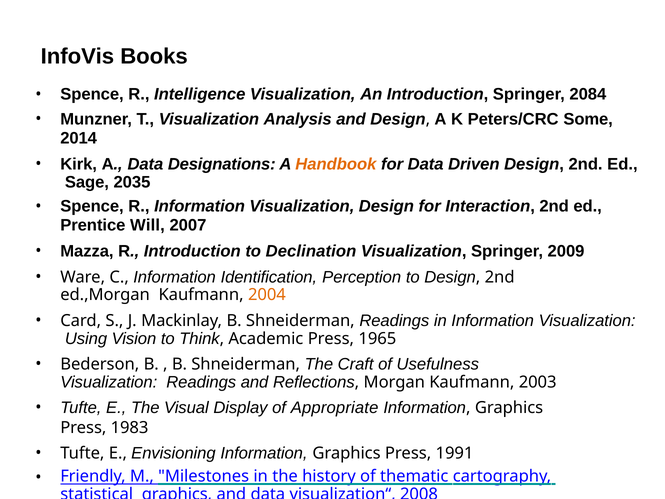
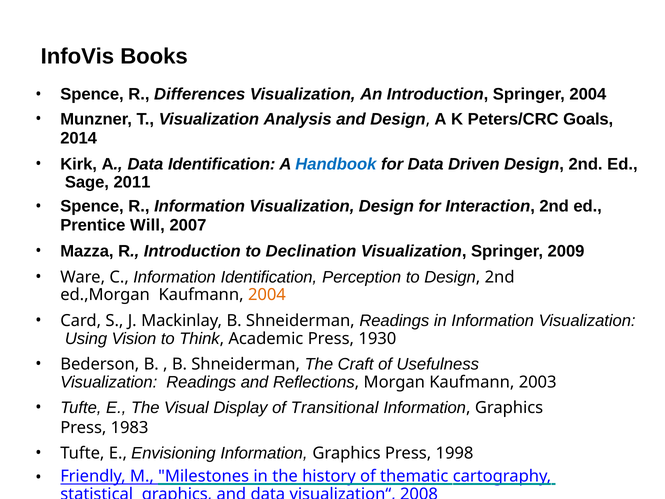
Intelligence: Intelligence -> Differences (200, 94)
Springer 2084: 2084 -> 2004 (588, 94)
Some: Some -> Goals (588, 119)
Data Designations: Designations -> Identification (222, 164)
Handbook colour: orange -> blue (336, 164)
2035: 2035 -> 2011 (132, 182)
1965: 1965 -> 1930 (377, 338)
Appropriate: Appropriate -> Transitional (335, 407)
1991: 1991 -> 1998 (455, 453)
